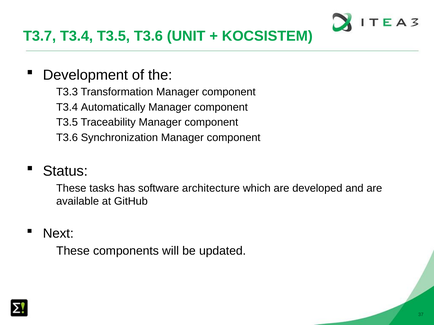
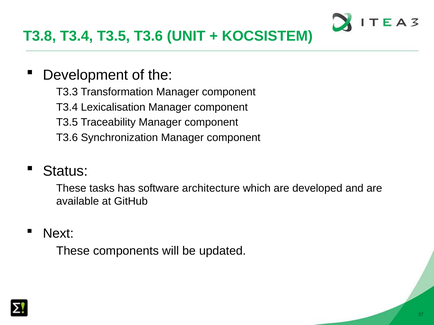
T3.7: T3.7 -> T3.8 (40, 36)
Automatically: Automatically -> Lexicalisation (113, 107)
